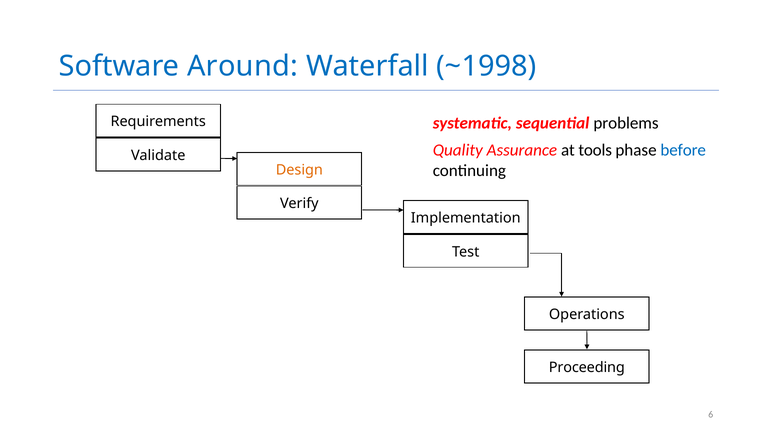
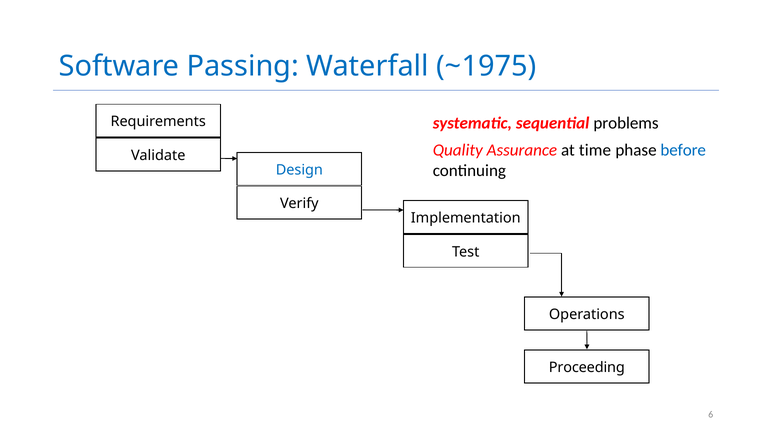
Around: Around -> Passing (243, 66)
~1998: ~1998 -> ~1975 (486, 66)
tools: tools -> time (595, 150)
Design colour: orange -> blue (299, 170)
